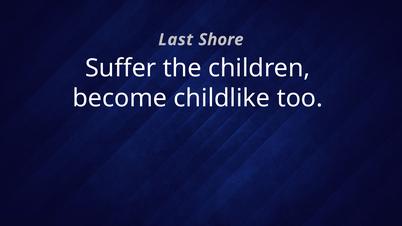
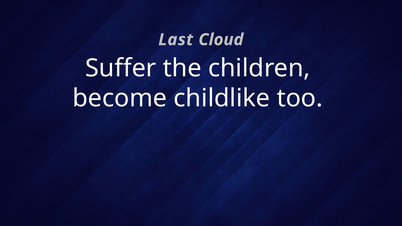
Shore: Shore -> Cloud (221, 40)
